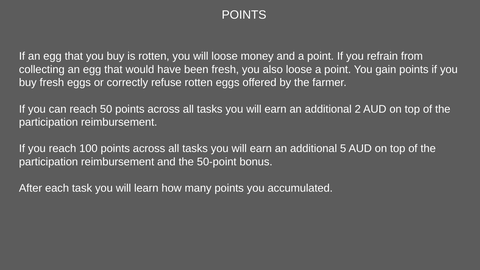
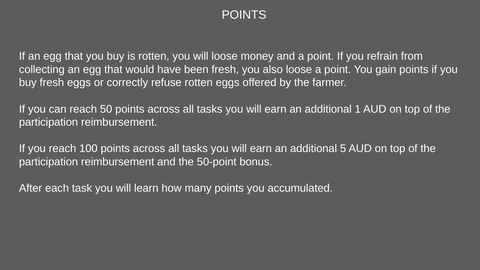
2: 2 -> 1 (358, 109)
